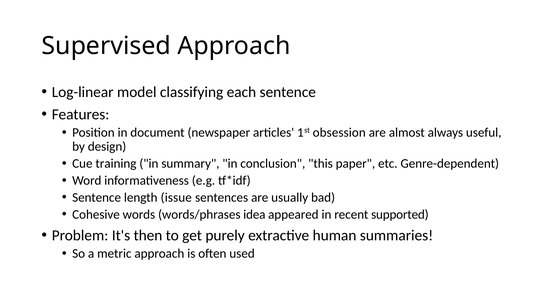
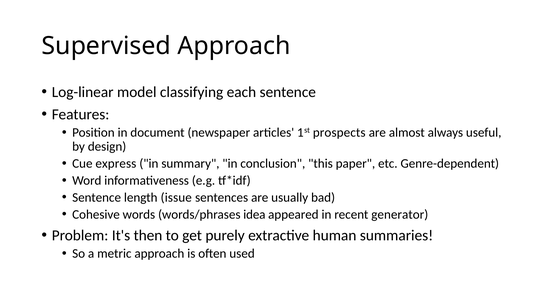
obsession: obsession -> prospects (339, 132)
training: training -> express (116, 163)
supported: supported -> generator (400, 214)
